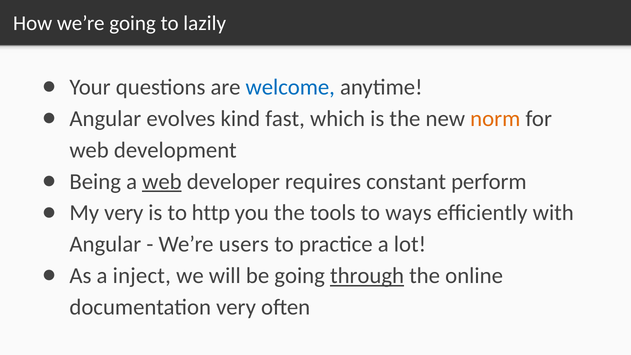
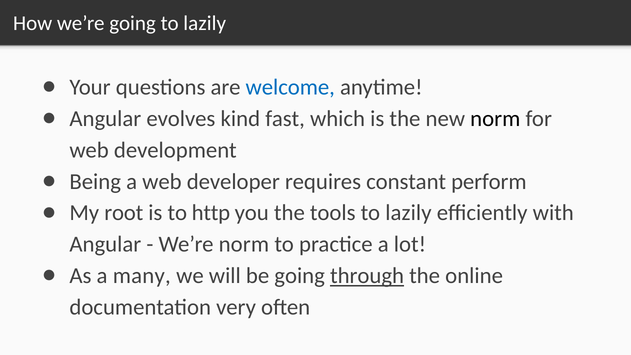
norm colour: orange -> black (495, 119)
web underline: present -> none (162, 181)
My very: very -> root (124, 213)
tools to ways: ways -> lazily (408, 213)
We’re users: users -> norm (244, 244)
inject: inject -> many (142, 276)
